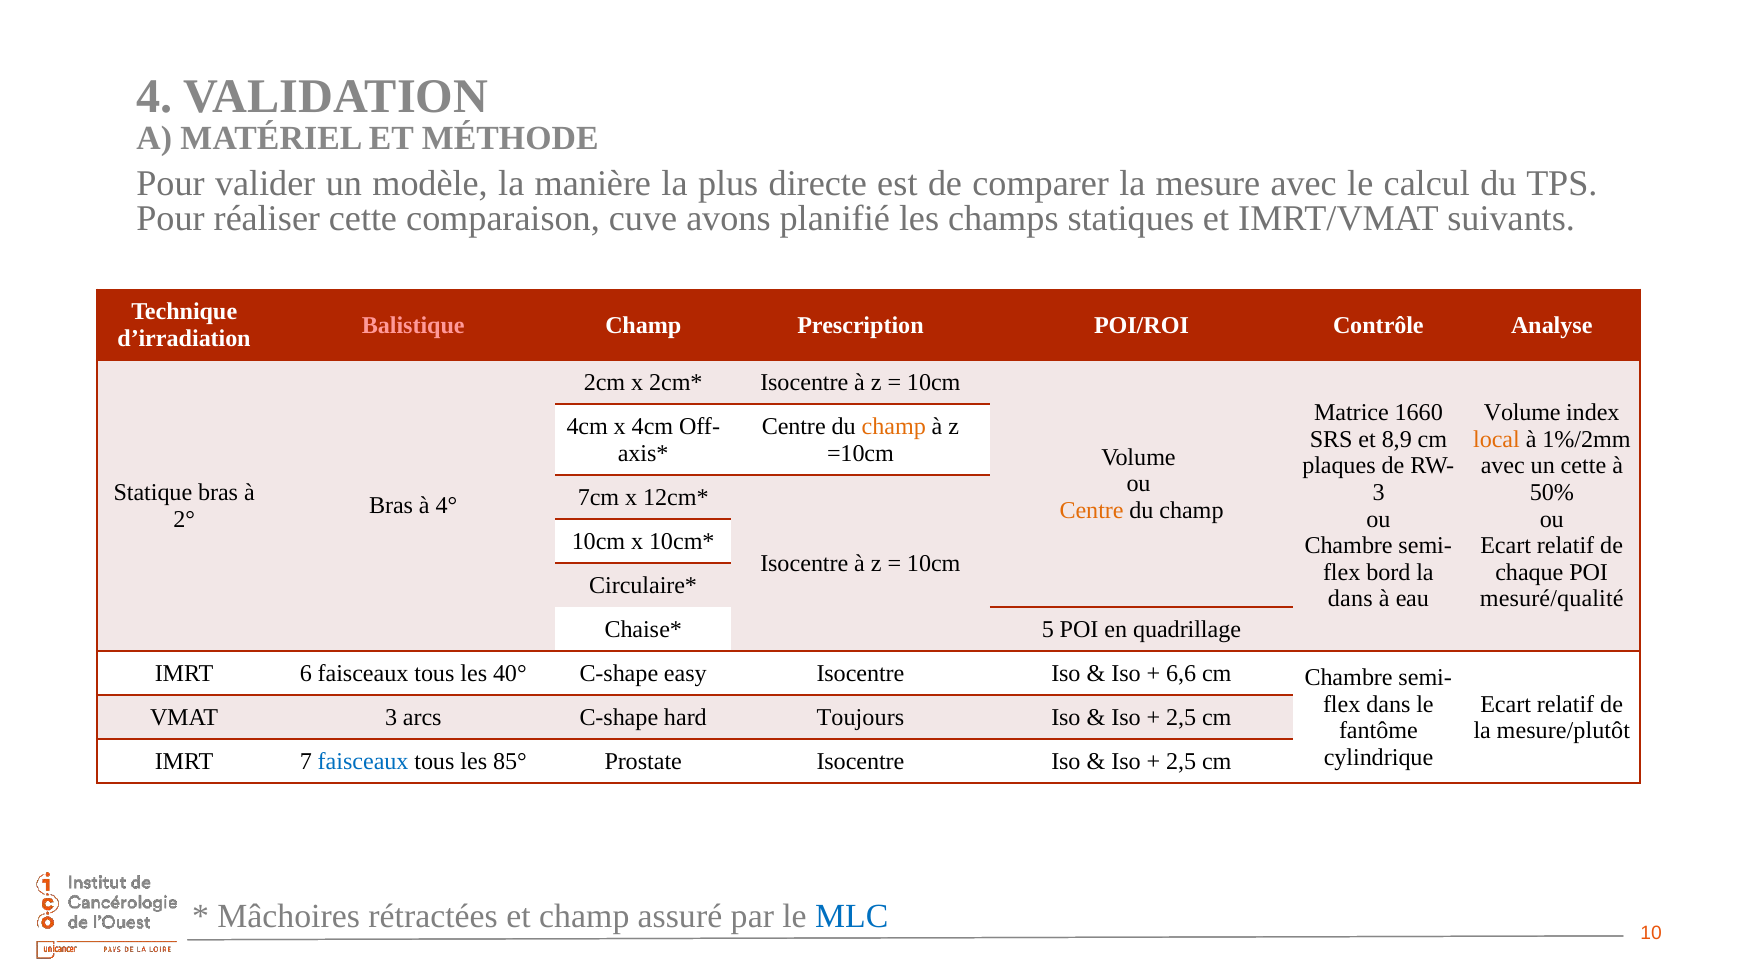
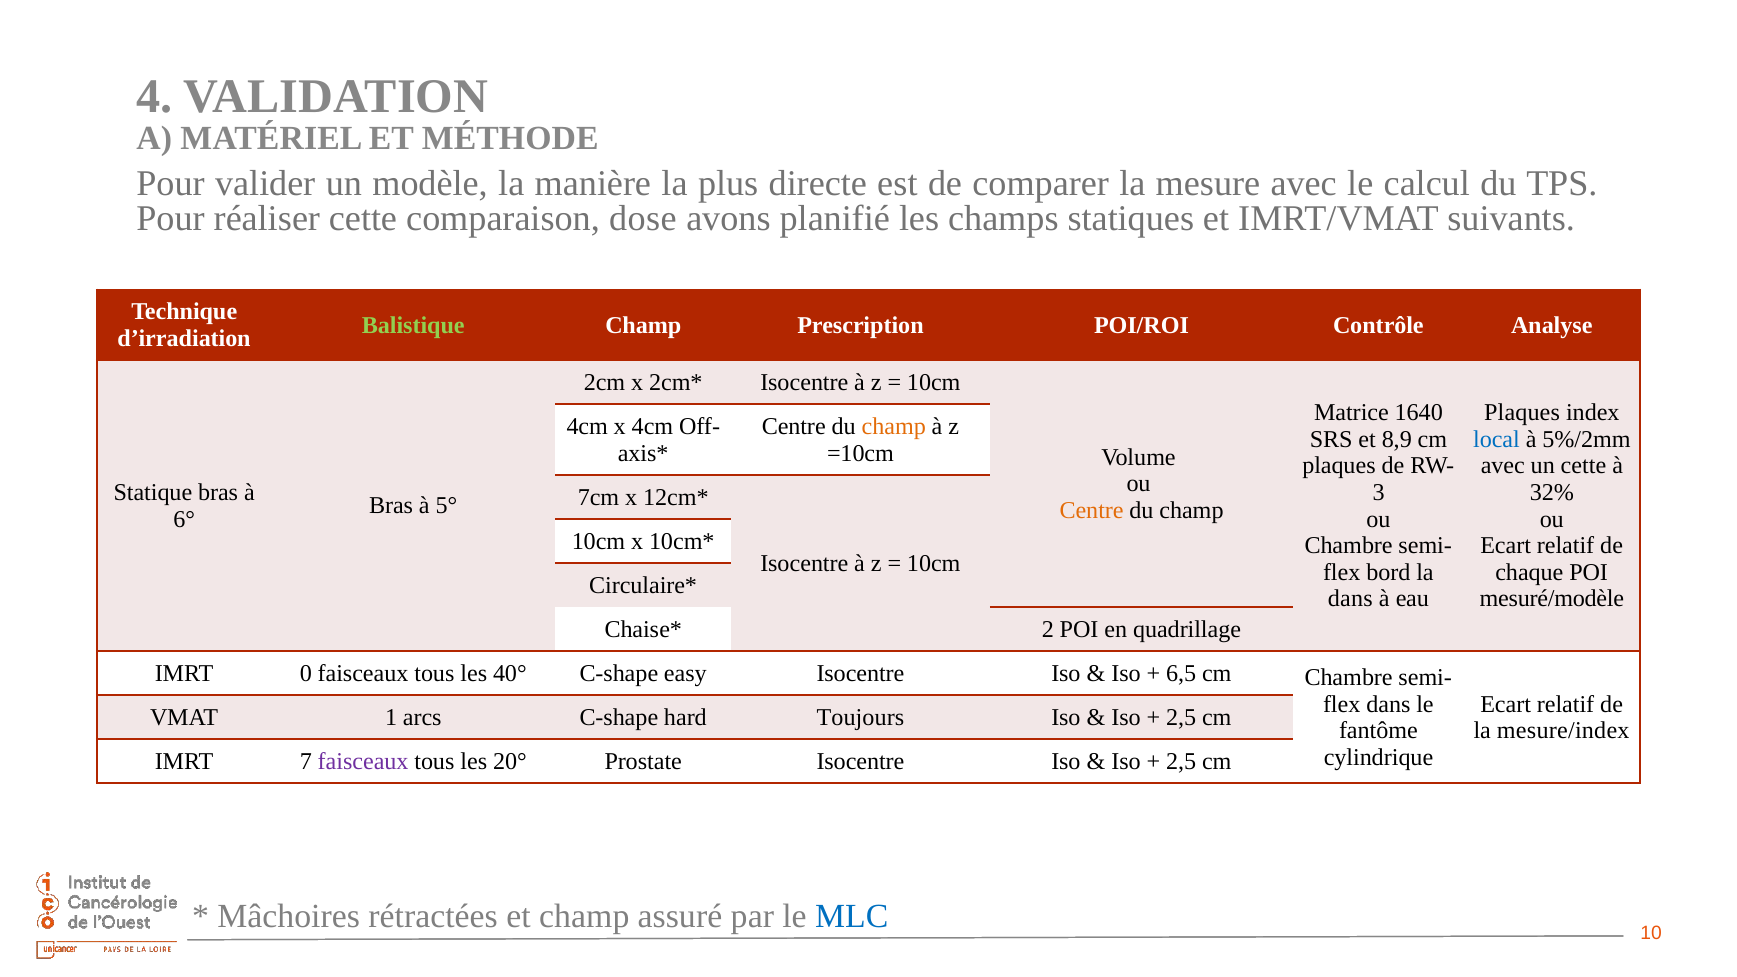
cuve: cuve -> dose (643, 219)
Balistique colour: pink -> light green (413, 325)
1660: 1660 -> 1640 (1419, 413)
Volume: Volume -> Plaques (1522, 413)
local colour: orange -> blue (1496, 439)
1%/2mm: 1%/2mm -> 5%/2mm (1586, 439)
50%: 50% -> 32% (1552, 493)
4°: 4° -> 5° (446, 506)
2°: 2° -> 6° (184, 519)
mesuré/qualité: mesuré/qualité -> mesuré/modèle (1552, 599)
5: 5 -> 2 (1048, 629)
6: 6 -> 0 (306, 673)
6,6: 6,6 -> 6,5 (1181, 673)
VMAT 3: 3 -> 1 (391, 717)
mesure/plutôt: mesure/plutôt -> mesure/index (1563, 731)
faisceaux colour: blue -> purple (363, 761)
85°: 85° -> 20° (510, 761)
